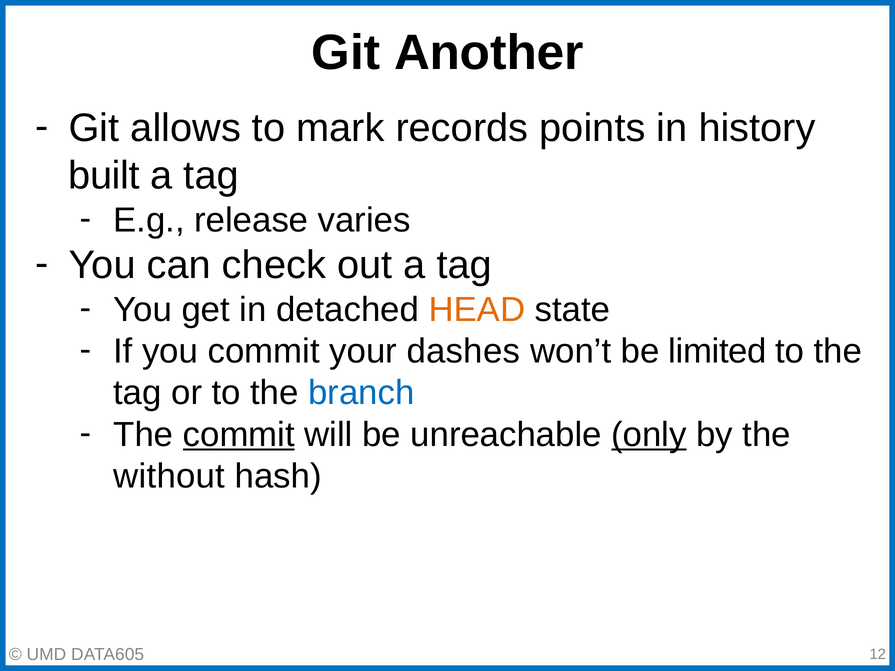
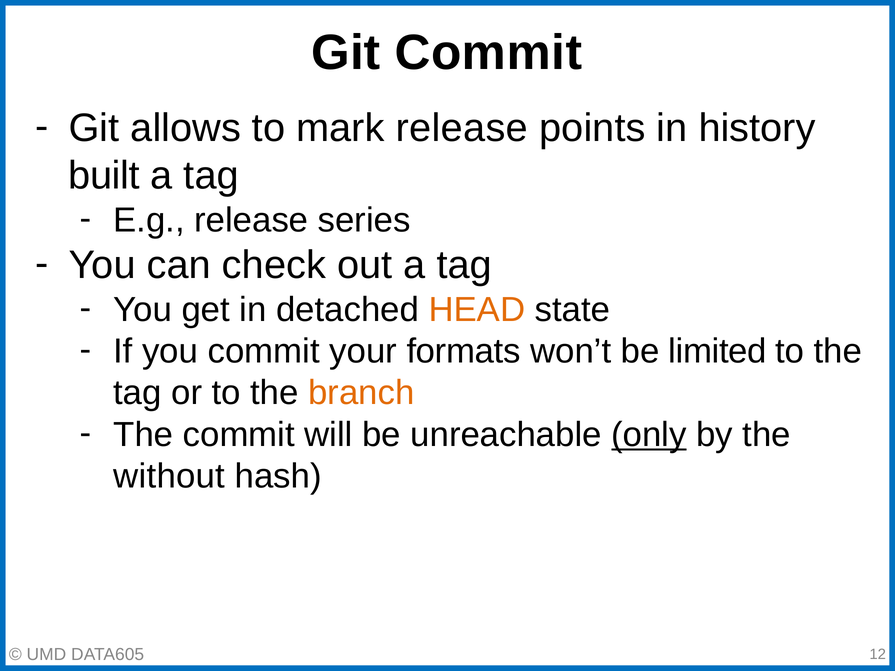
Git Another: Another -> Commit (488, 53)
mark records: records -> release (462, 128)
varies: varies -> series (364, 220)
dashes: dashes -> formats (464, 351)
branch colour: blue -> orange (361, 393)
commit underline: present -> none (239, 435)
